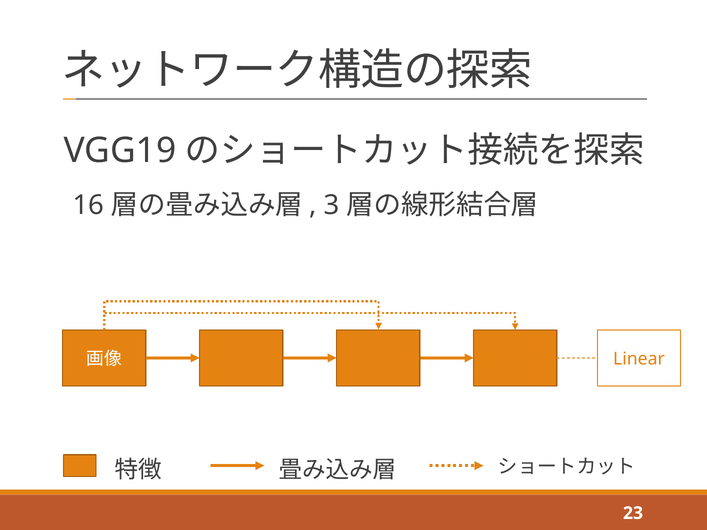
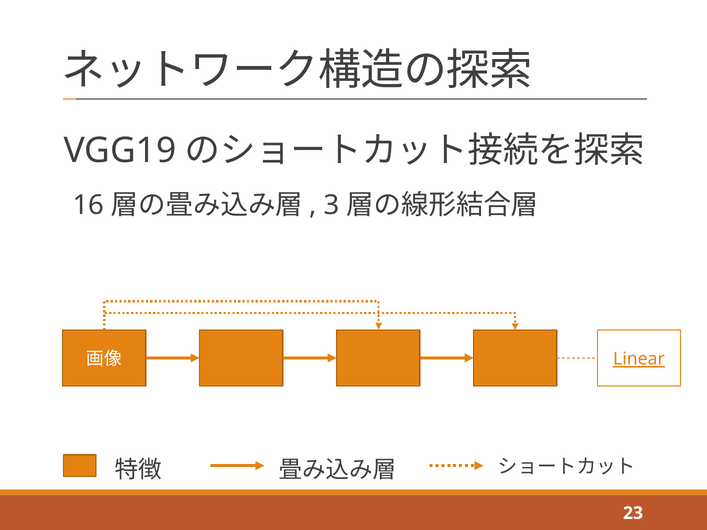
Linear underline: none -> present (639, 359)
